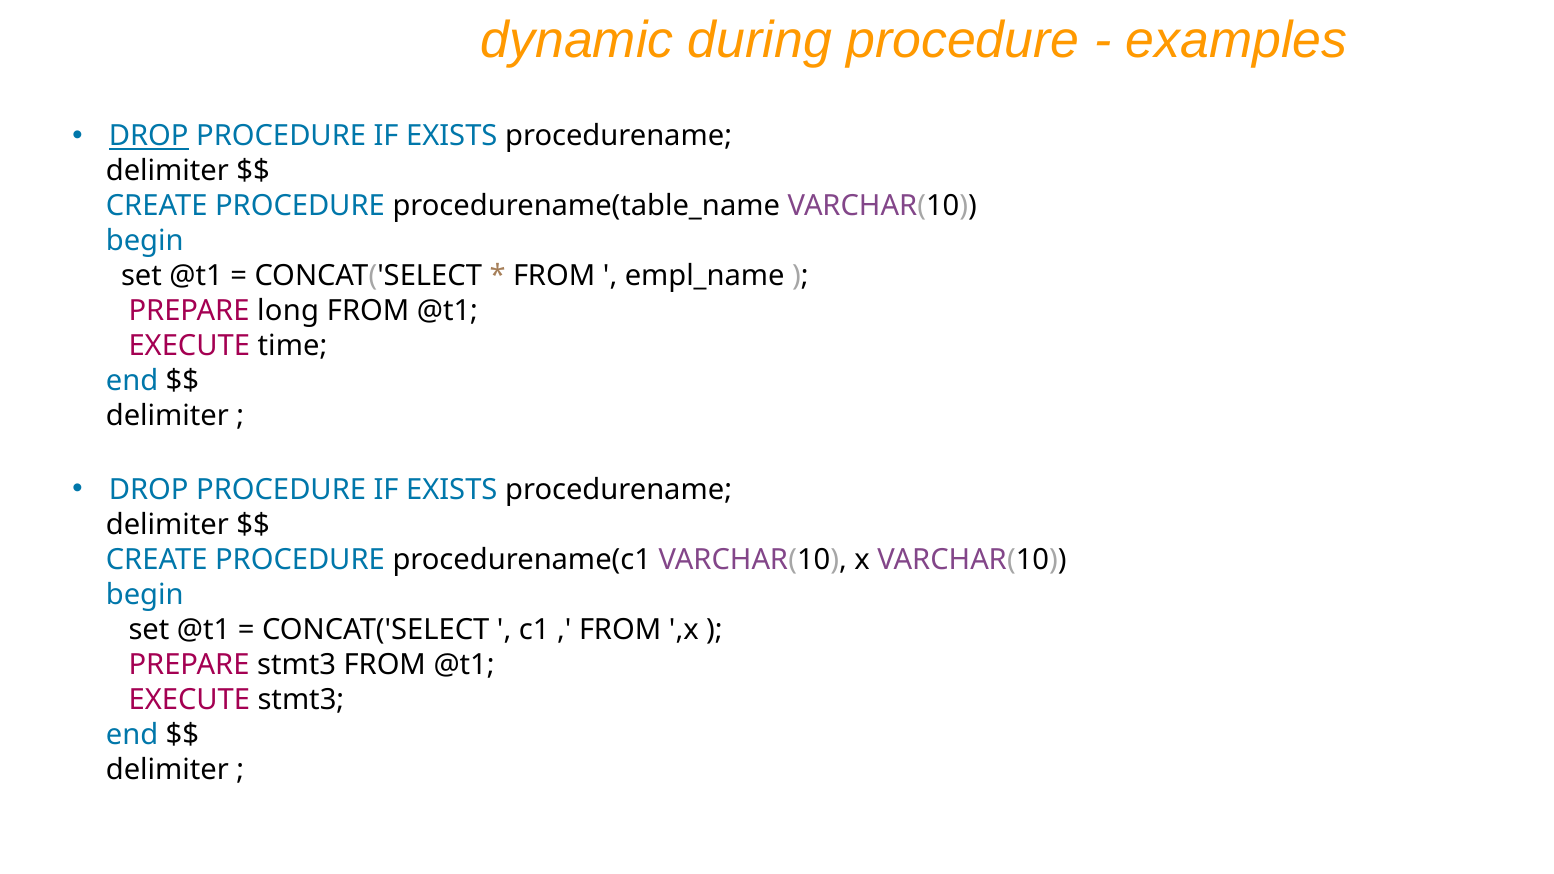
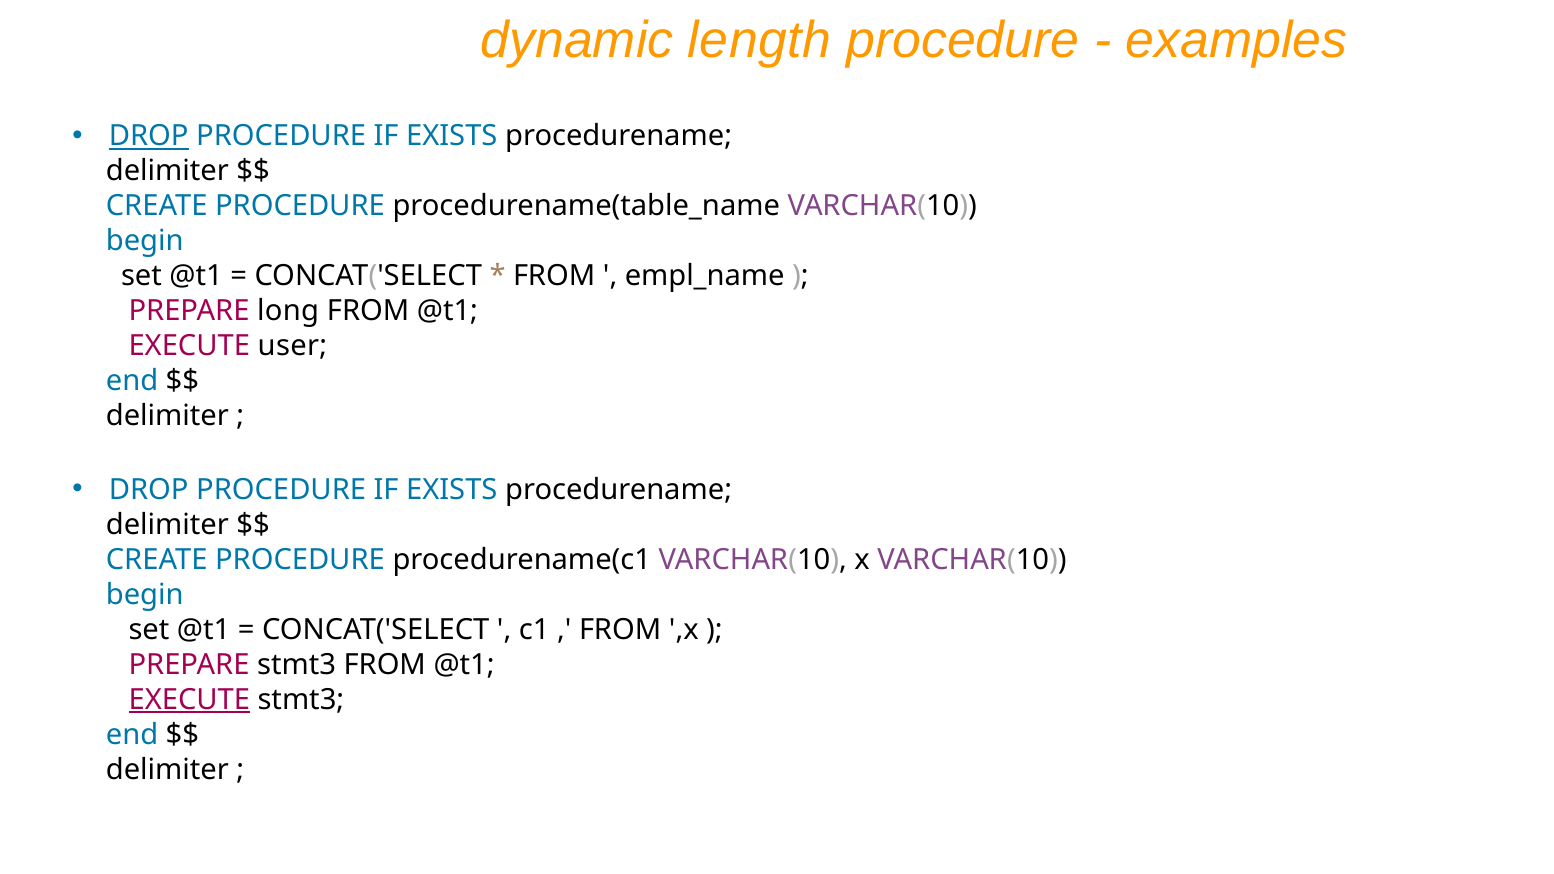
during: during -> length (760, 40)
time: time -> user (292, 346)
EXECUTE underline: none -> present (189, 700)
